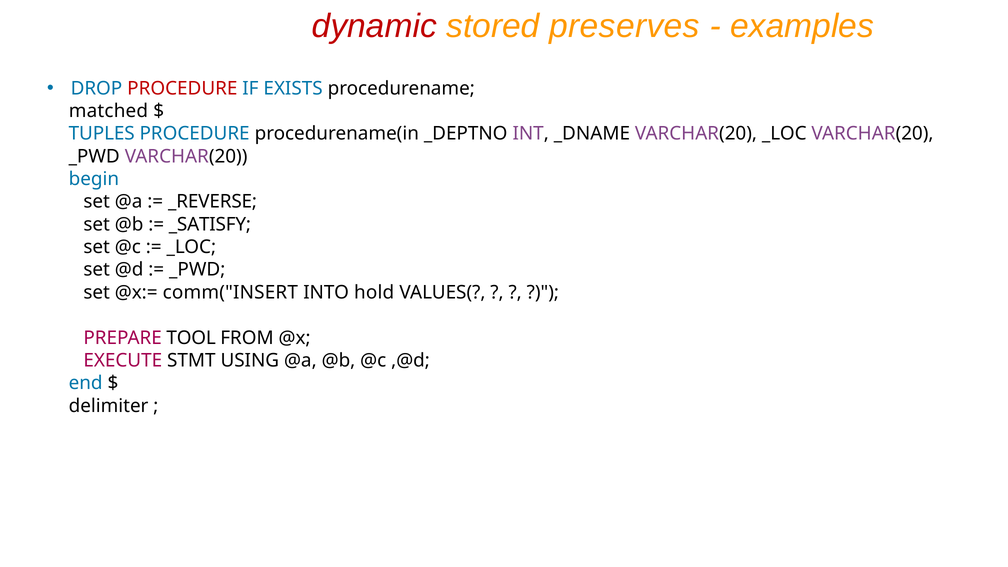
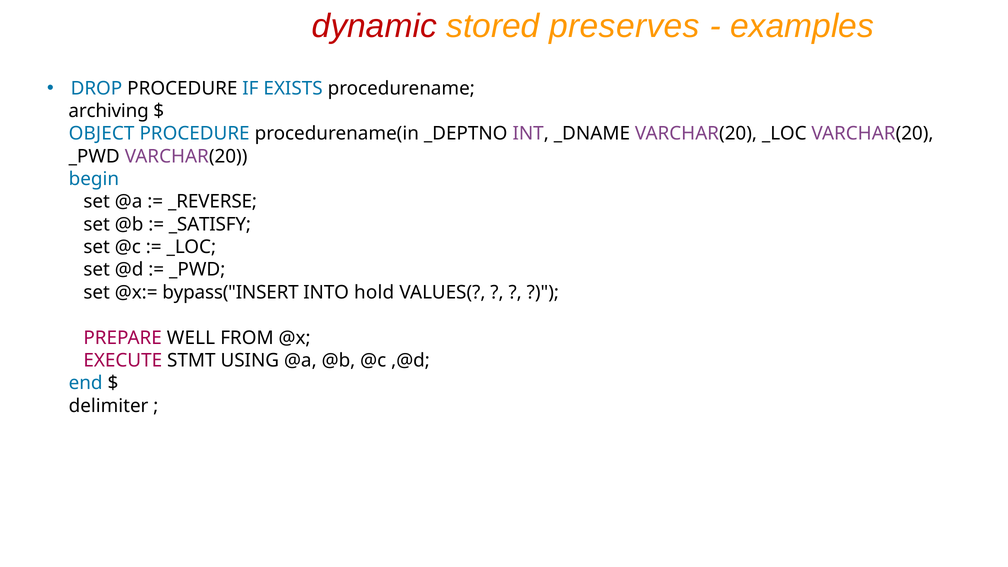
PROCEDURE colour: red -> black (182, 88)
matched: matched -> archiving (109, 111)
TUPLES: TUPLES -> OBJECT (102, 134)
comm("INSERT: comm("INSERT -> bypass("INSERT (231, 292)
TOOL: TOOL -> WELL (191, 338)
